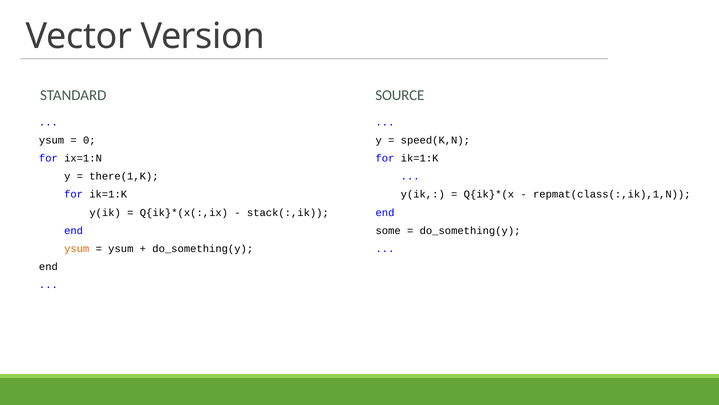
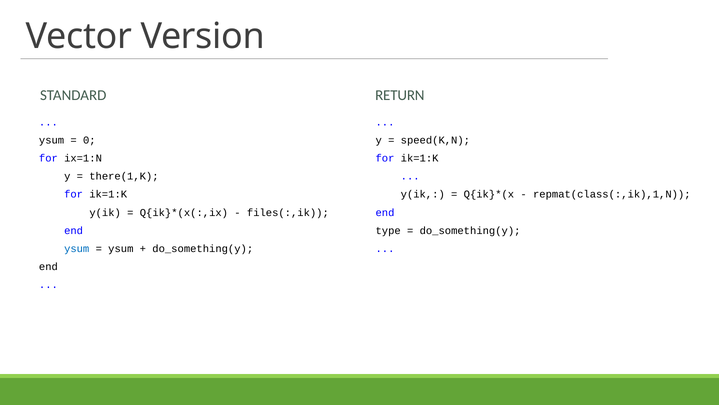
SOURCE: SOURCE -> RETURN (400, 95)
stack(:,ik: stack(:,ik -> files(:,ik (288, 212)
some: some -> type (388, 230)
ysum colour: orange -> blue (77, 248)
